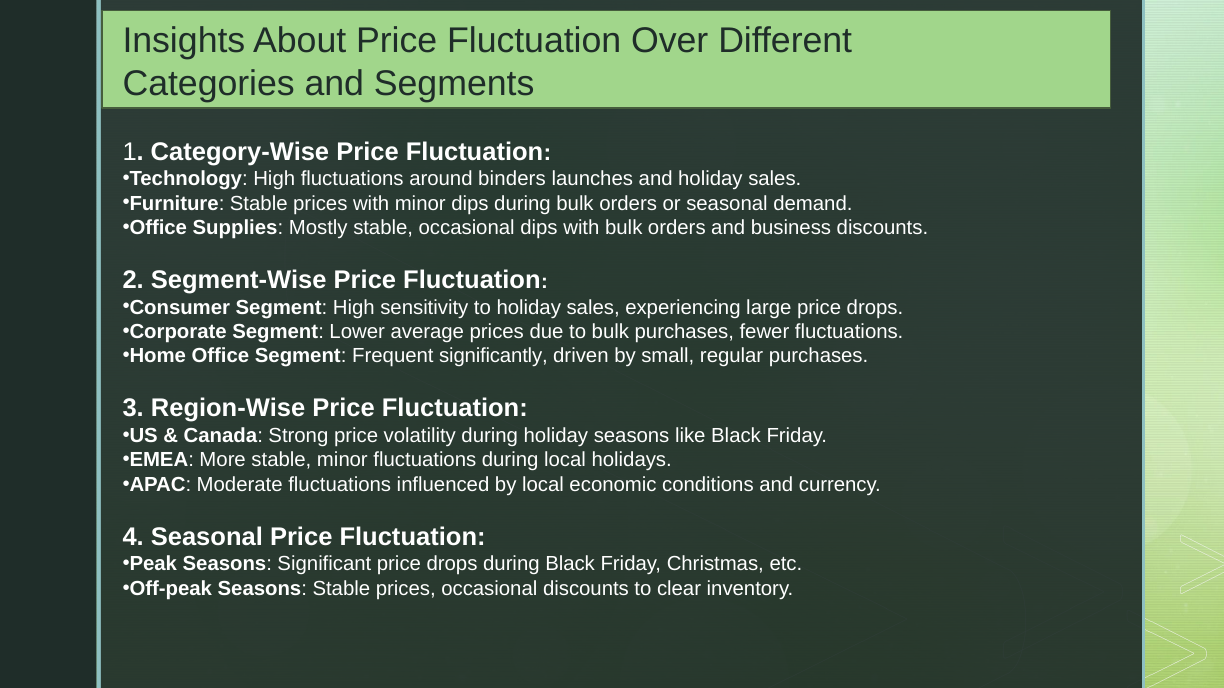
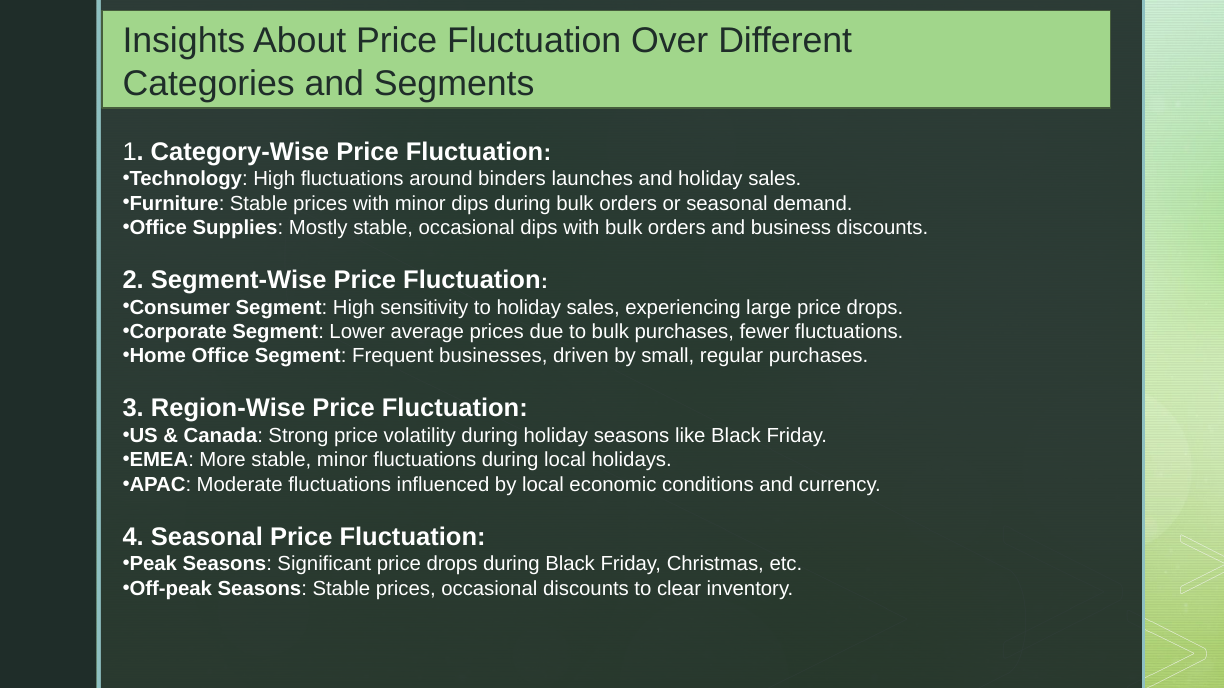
significantly: significantly -> businesses (493, 356)
